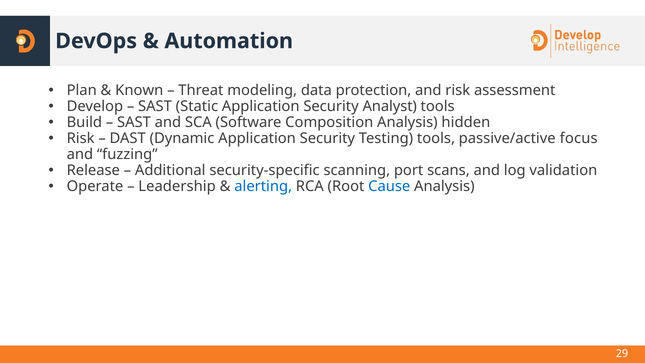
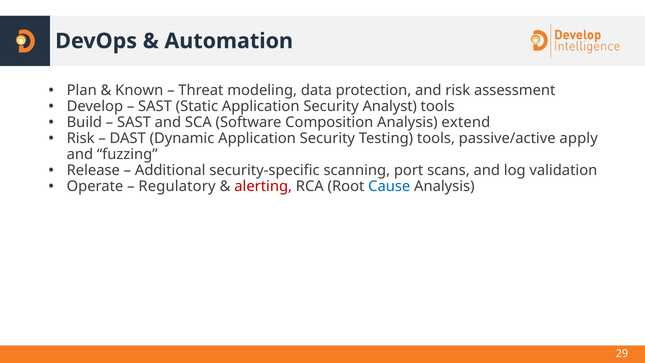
hidden: hidden -> extend (466, 122)
focus: focus -> apply (579, 138)
Leadership: Leadership -> Regulatory (177, 186)
alerting colour: blue -> red (263, 186)
